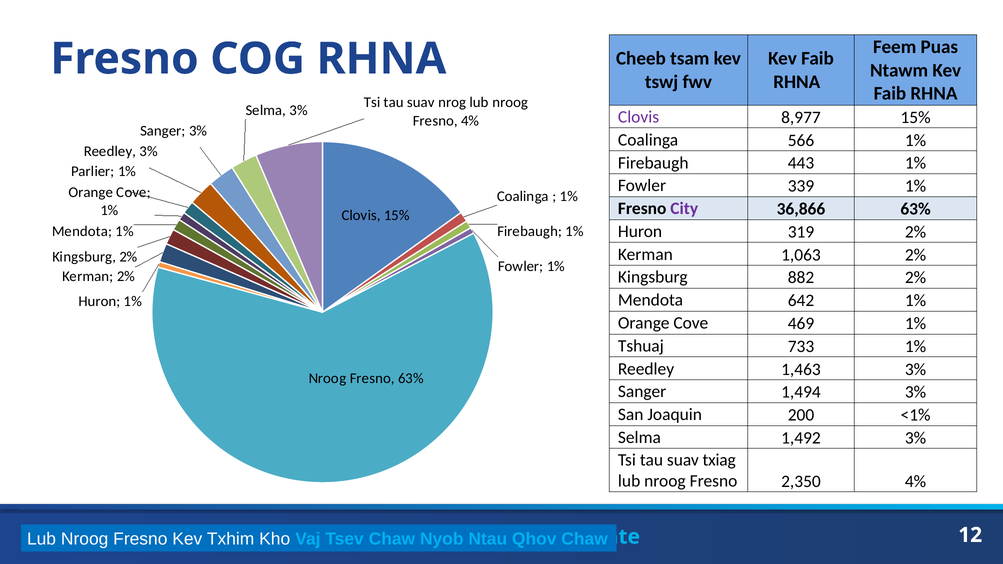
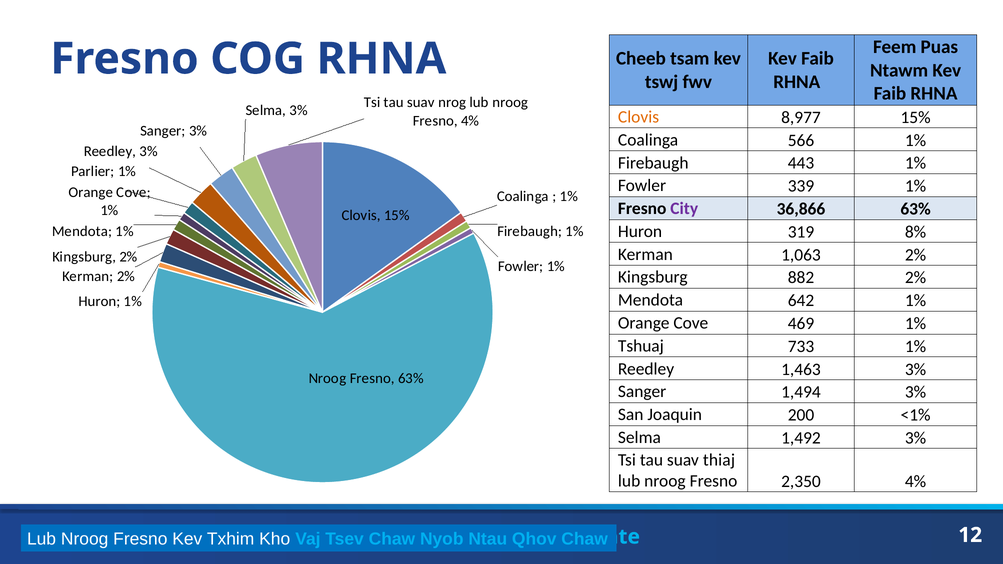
Clovis colour: purple -> orange (639, 117)
319 2%: 2% -> 8% (916, 232)
txiag: txiag -> thiaj (719, 460)
